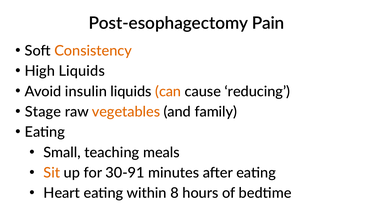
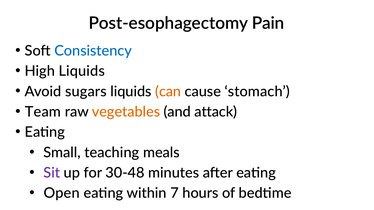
Consistency colour: orange -> blue (93, 51)
insulin: insulin -> sugars (86, 92)
reducing: reducing -> stomach (257, 92)
Stage: Stage -> Team (43, 112)
family: family -> attack (216, 112)
Sit colour: orange -> purple (52, 173)
30-91: 30-91 -> 30-48 (125, 173)
Heart: Heart -> Open (62, 194)
8: 8 -> 7 (174, 194)
